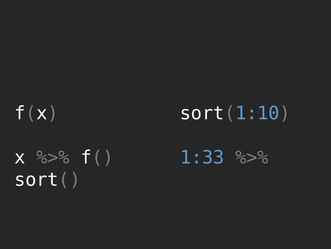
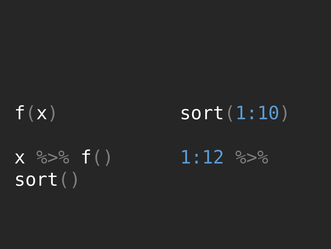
1:33: 1:33 -> 1:12 (202, 157)
